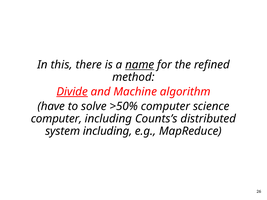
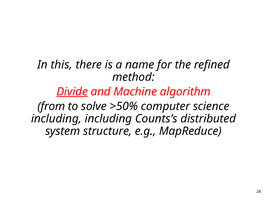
name underline: present -> none (140, 65)
have: have -> from (51, 106)
computer: computer -> including (56, 119)
system including: including -> structure (107, 131)
